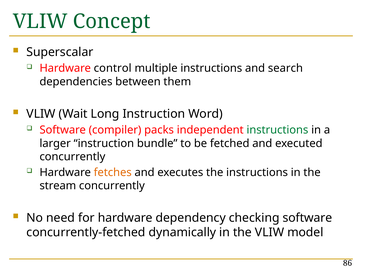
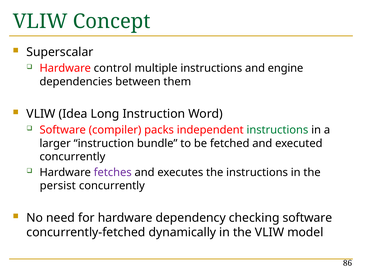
search: search -> engine (286, 68)
Wait: Wait -> Idea (73, 114)
fetches colour: orange -> purple (113, 172)
stream: stream -> persist (58, 186)
